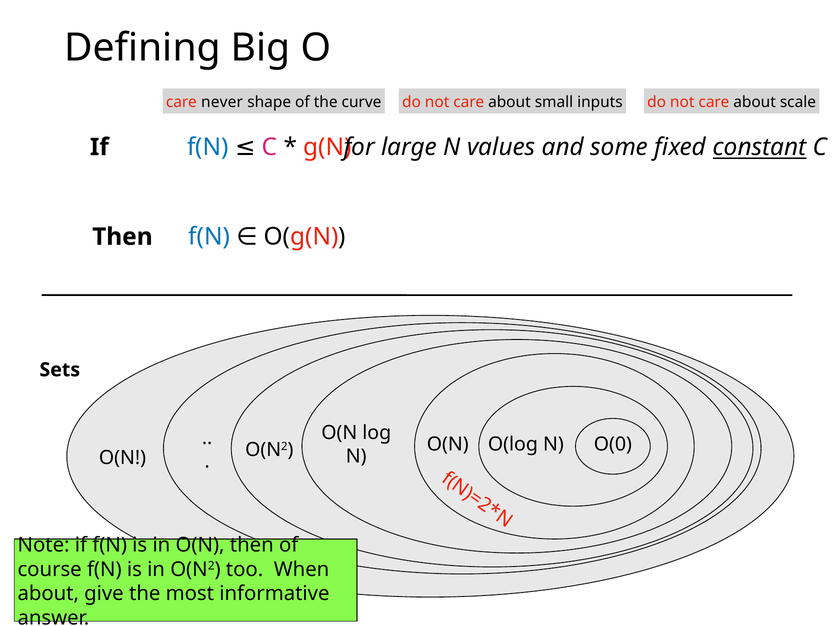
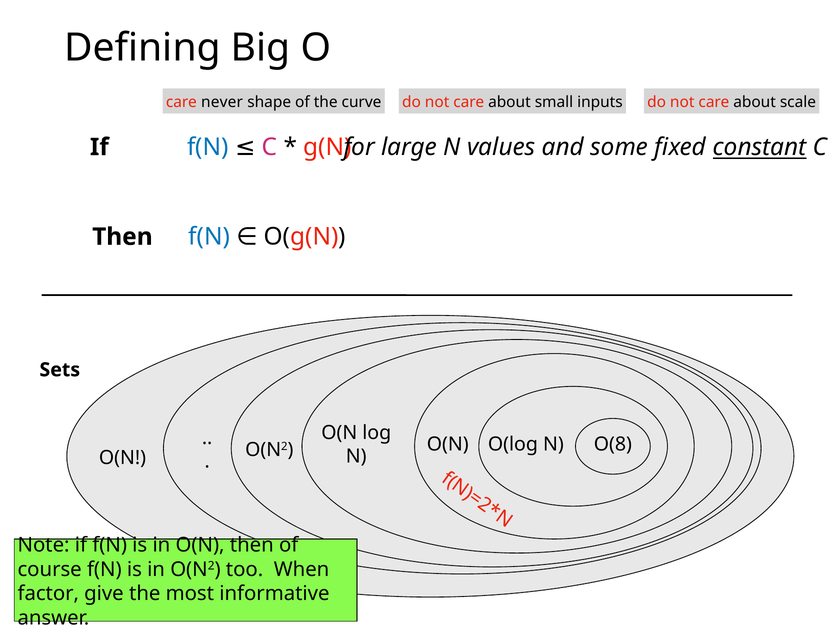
O(0: O(0 -> O(8 (613, 444)
about: about -> factor (48, 593)
